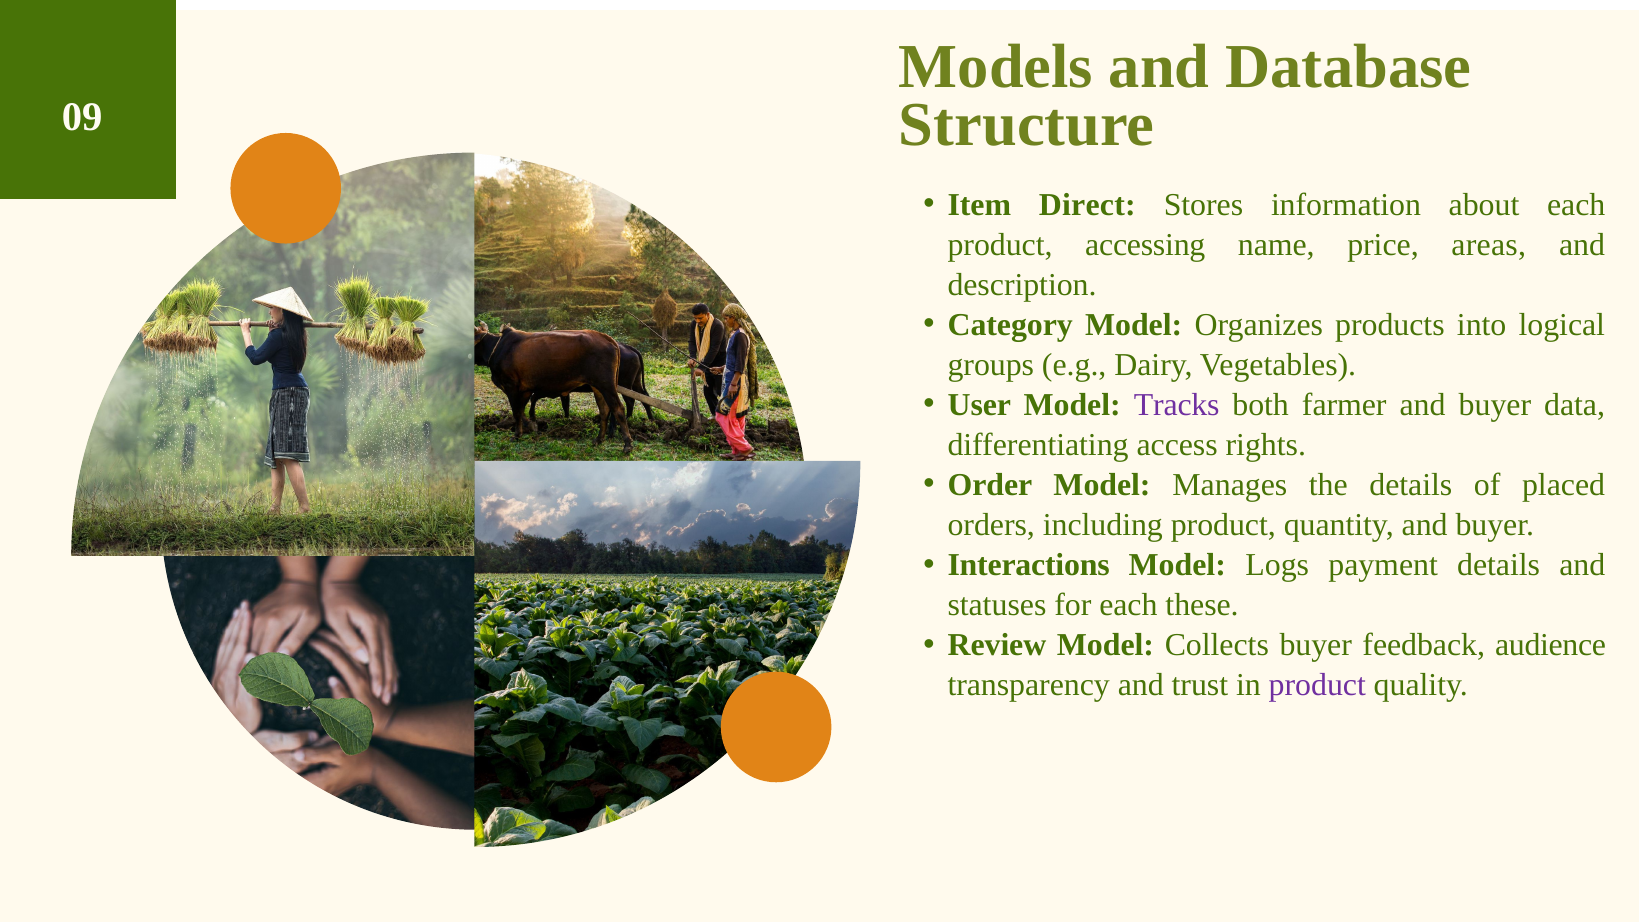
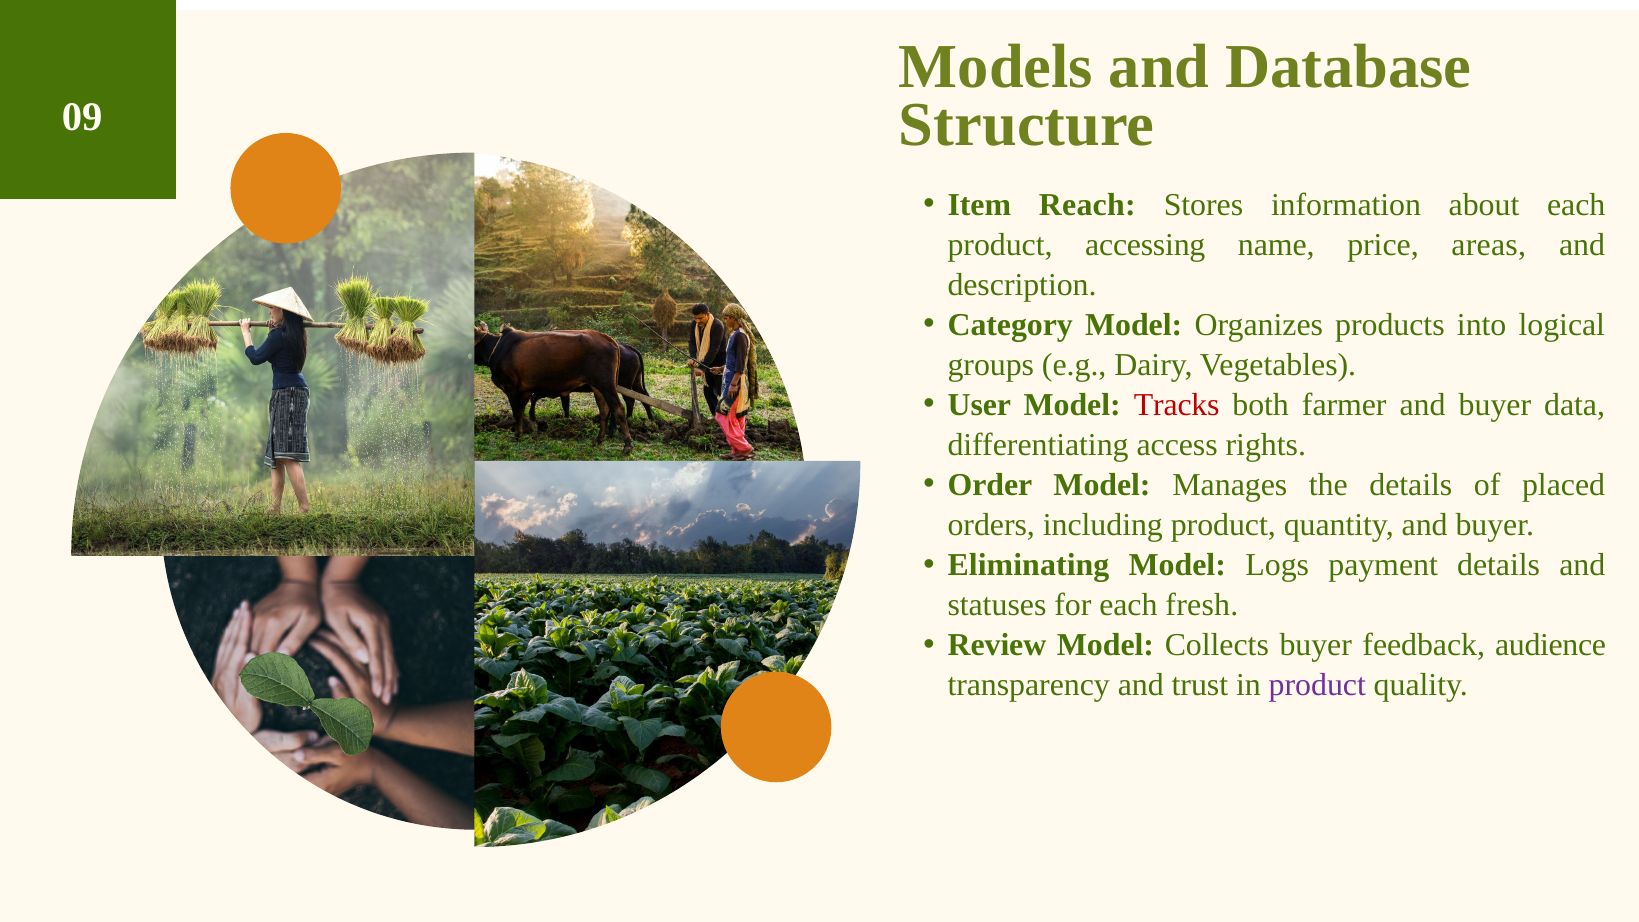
Direct: Direct -> Reach (1087, 205)
Tracks colour: purple -> red (1177, 405)
Interactions: Interactions -> Eliminating (1028, 565)
these: these -> fresh (1202, 605)
